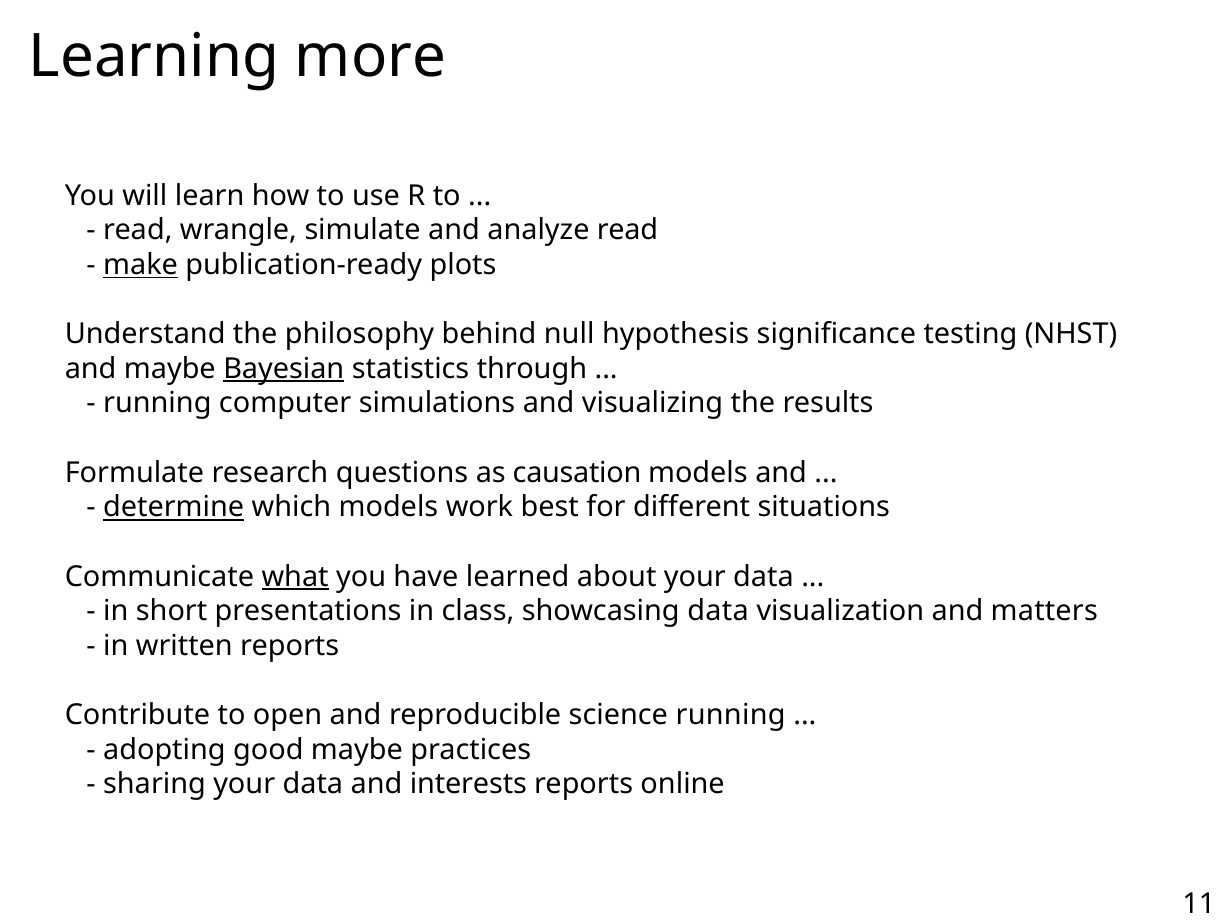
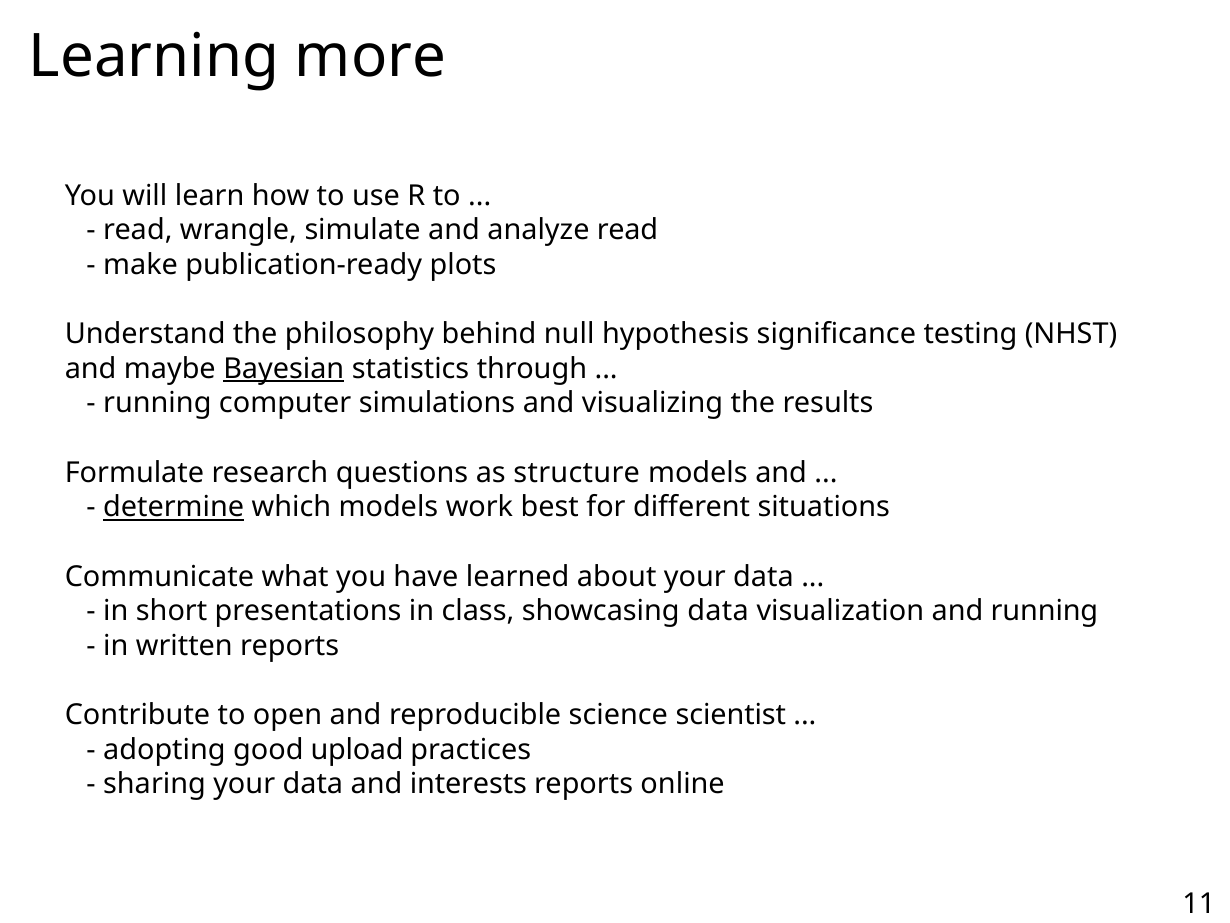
make underline: present -> none (141, 265)
causation: causation -> structure (577, 472)
what underline: present -> none (295, 576)
and matters: matters -> running (1044, 611)
science running: running -> scientist (731, 715)
good maybe: maybe -> upload (357, 749)
